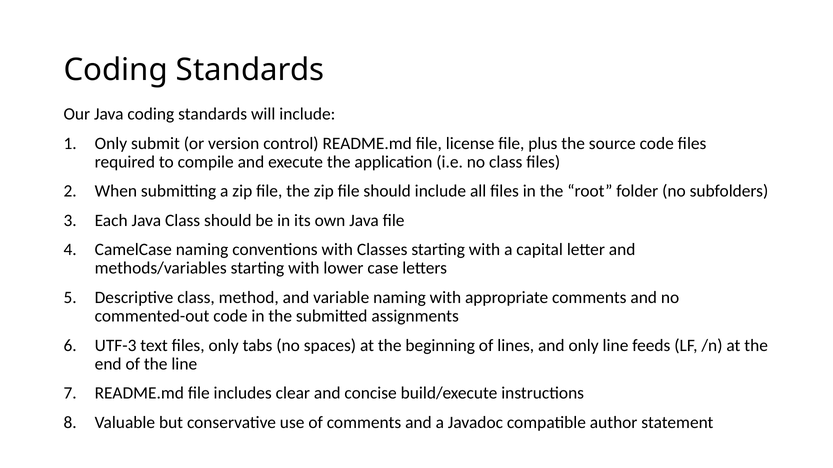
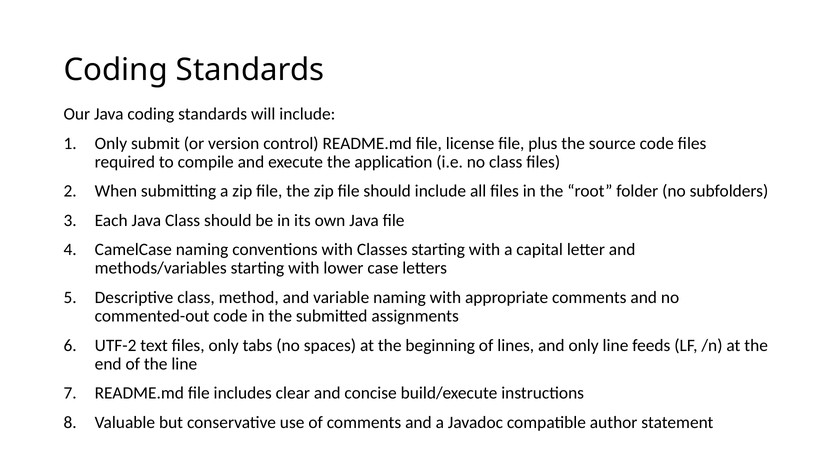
UTF-3: UTF-3 -> UTF-2 (116, 346)
